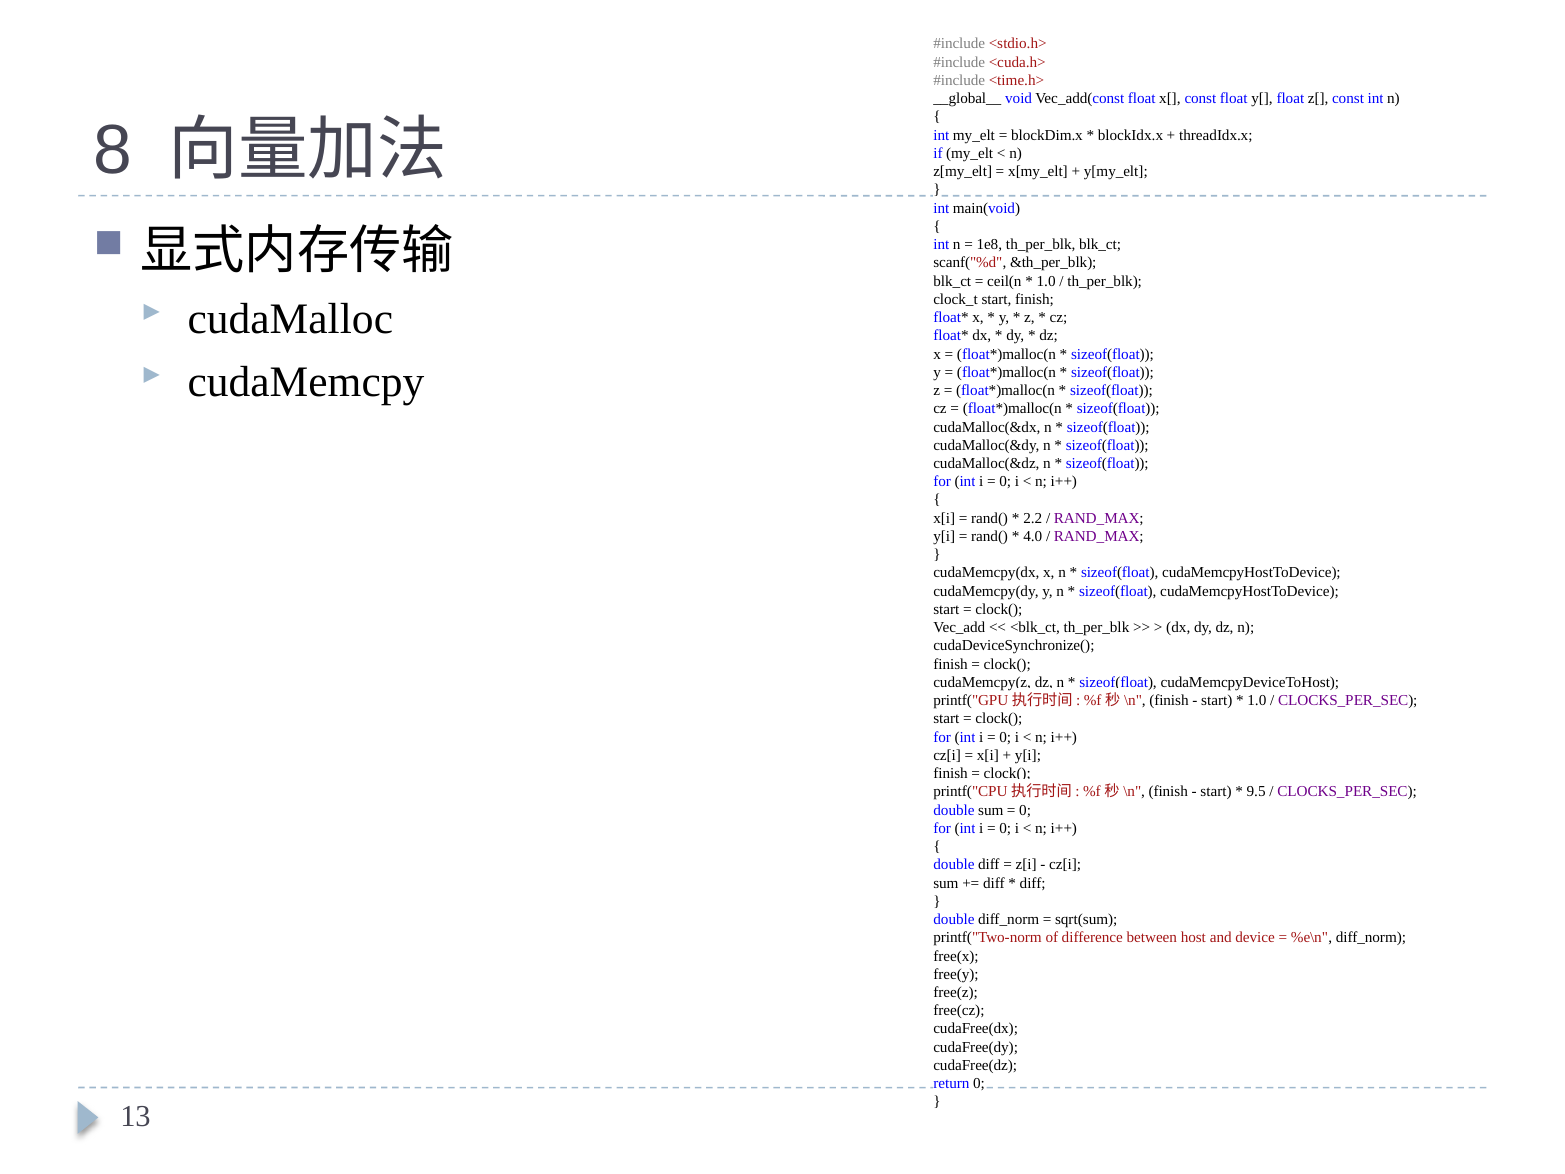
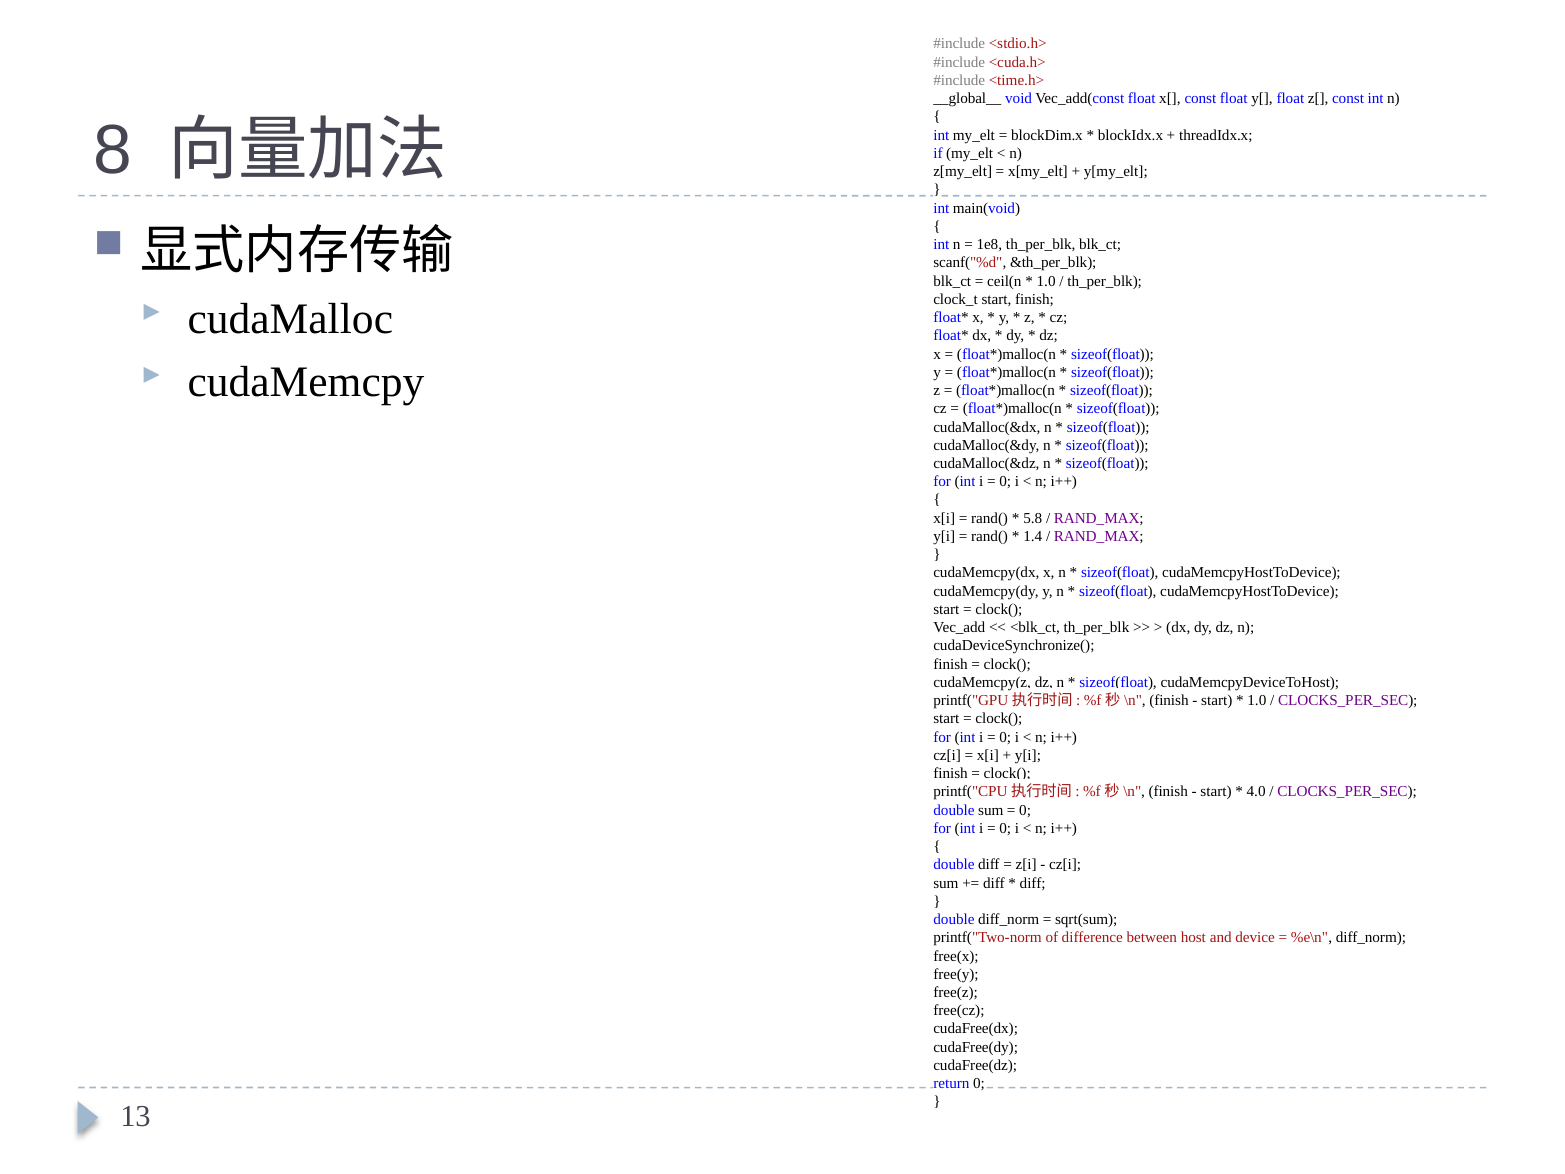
2.2: 2.2 -> 5.8 (1033, 518)
4.0: 4.0 -> 1.4 (1033, 536)
9.5: 9.5 -> 4.0 (1256, 792)
